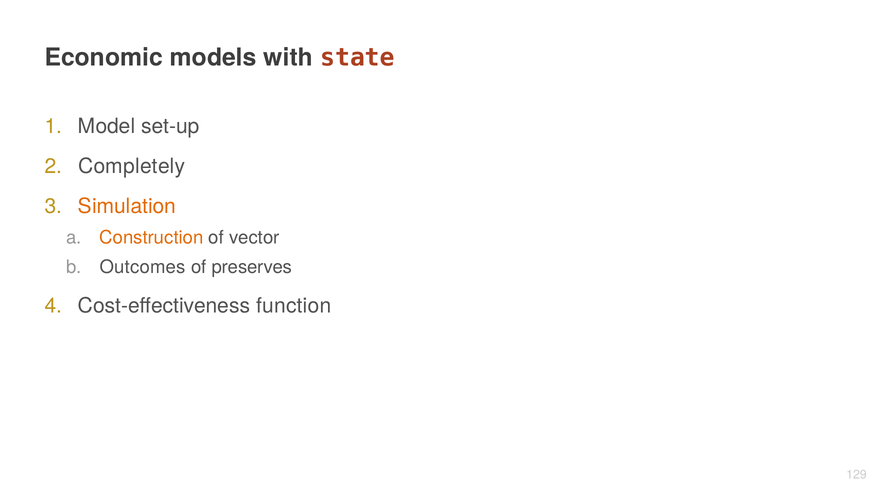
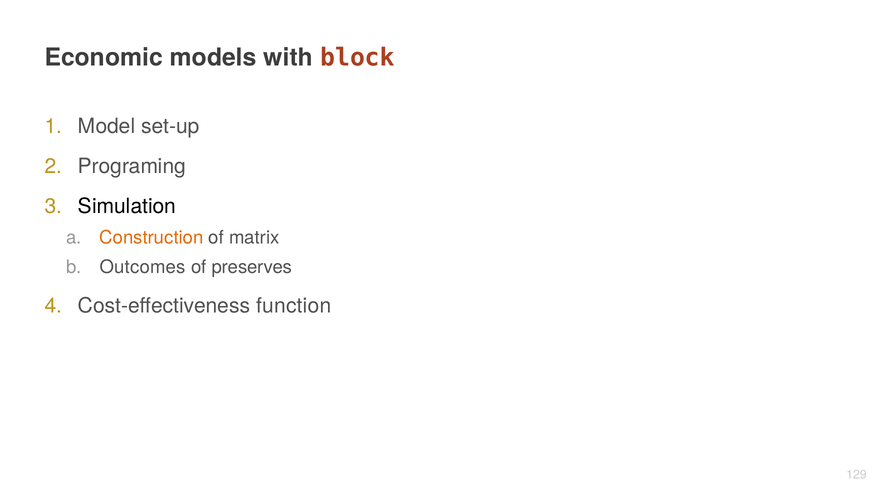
state: state -> block (357, 57)
Completely: Completely -> Programing (132, 166)
Simulation colour: orange -> black (127, 207)
vector: vector -> matrix (254, 238)
